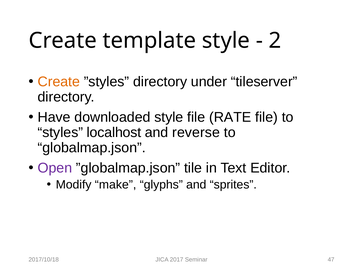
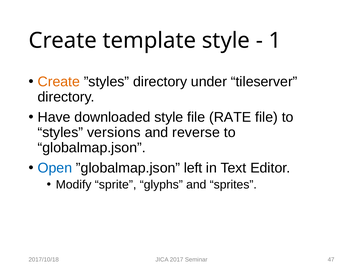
2: 2 -> 1 (275, 41)
localhost: localhost -> versions (114, 133)
Open colour: purple -> blue (55, 168)
tile: tile -> left (193, 168)
make: make -> sprite (116, 185)
